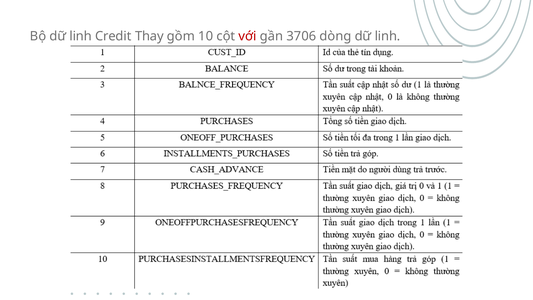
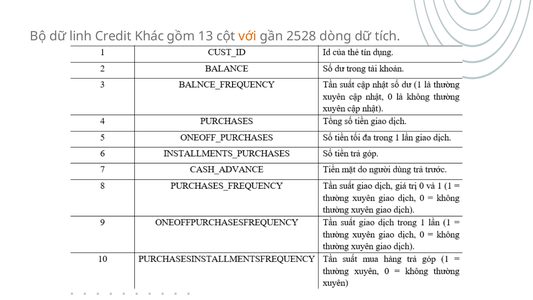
Thay: Thay -> Khác (149, 36)
10: 10 -> 13 (206, 36)
với colour: red -> orange (248, 36)
3706: 3706 -> 2528 (301, 36)
dòng dữ linh: linh -> tích (388, 36)
